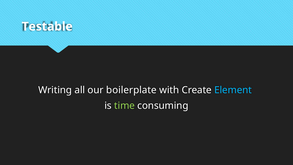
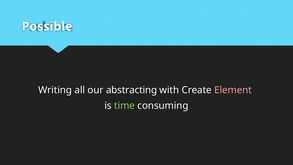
Testable: Testable -> Possible (47, 26)
boilerplate: boilerplate -> abstracting (132, 90)
Element colour: light blue -> pink (233, 90)
